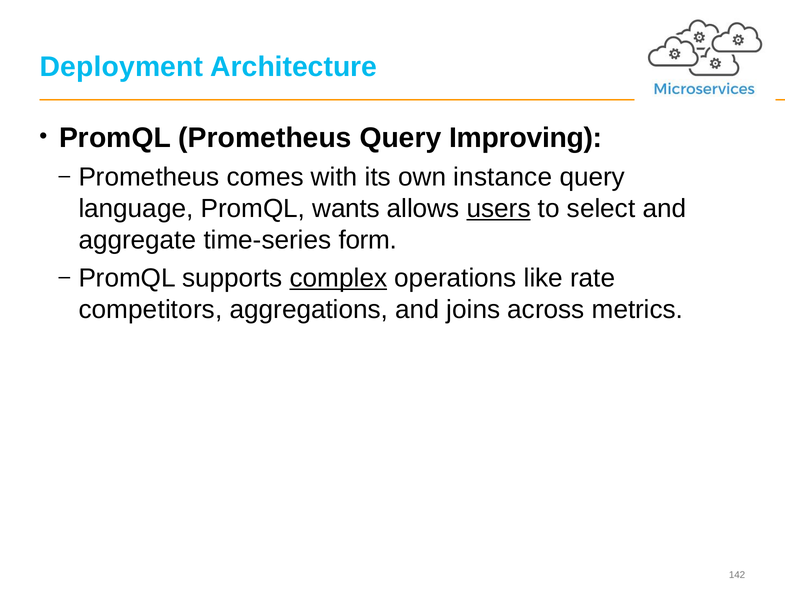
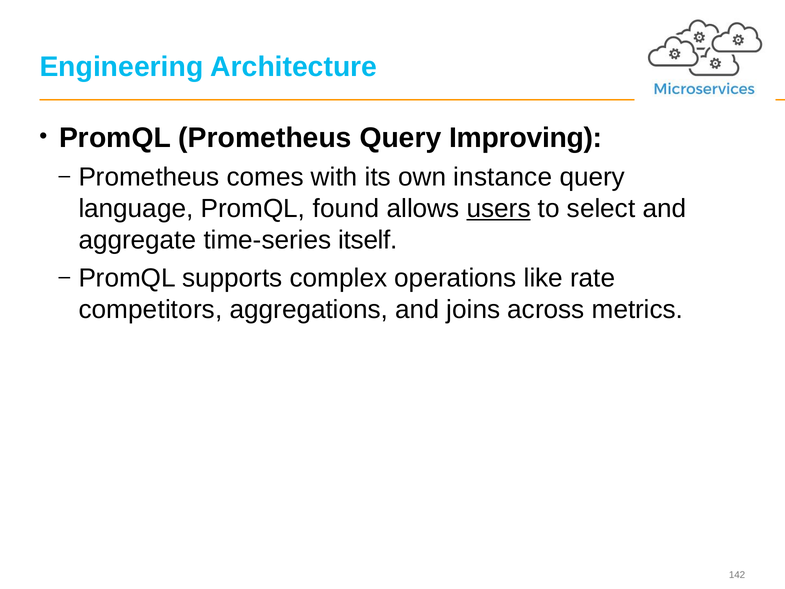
Deployment: Deployment -> Engineering (121, 67)
wants: wants -> found (346, 208)
form: form -> itself (368, 240)
complex underline: present -> none (338, 278)
